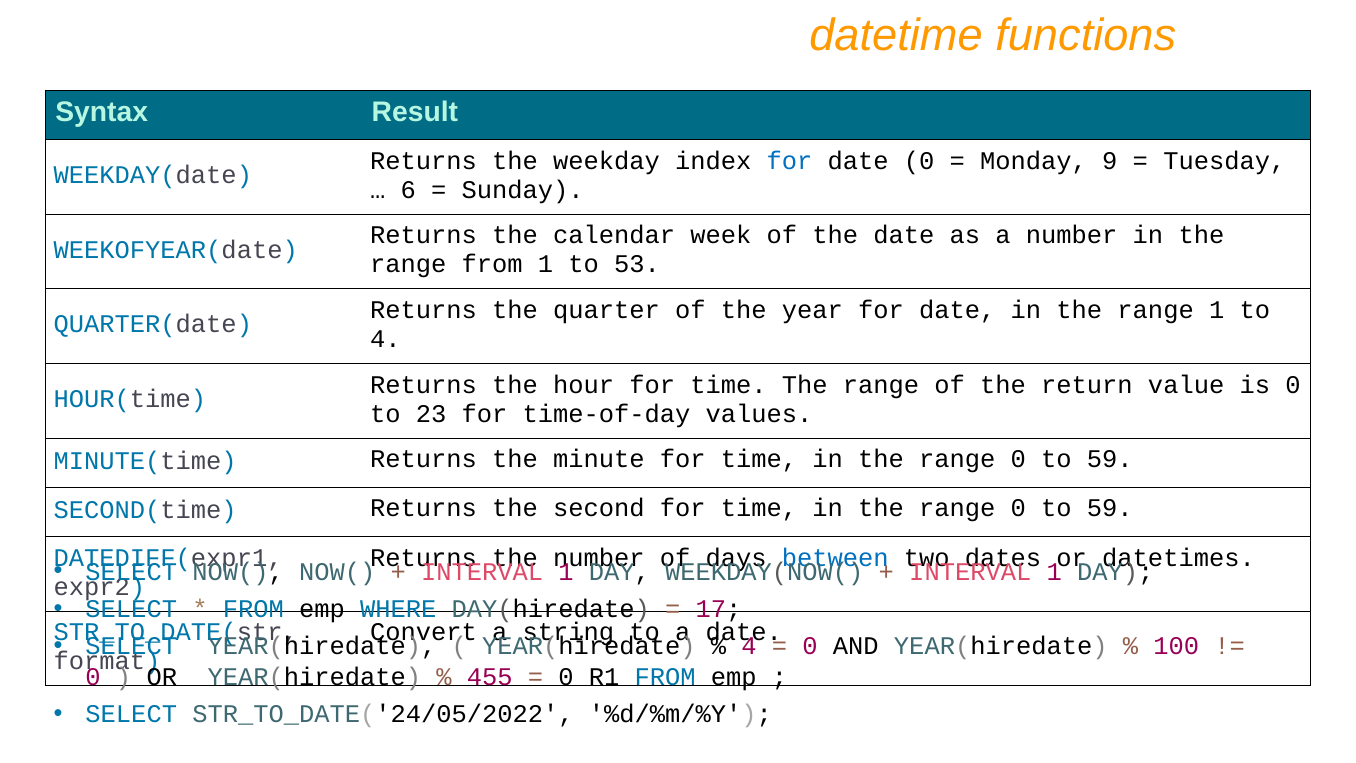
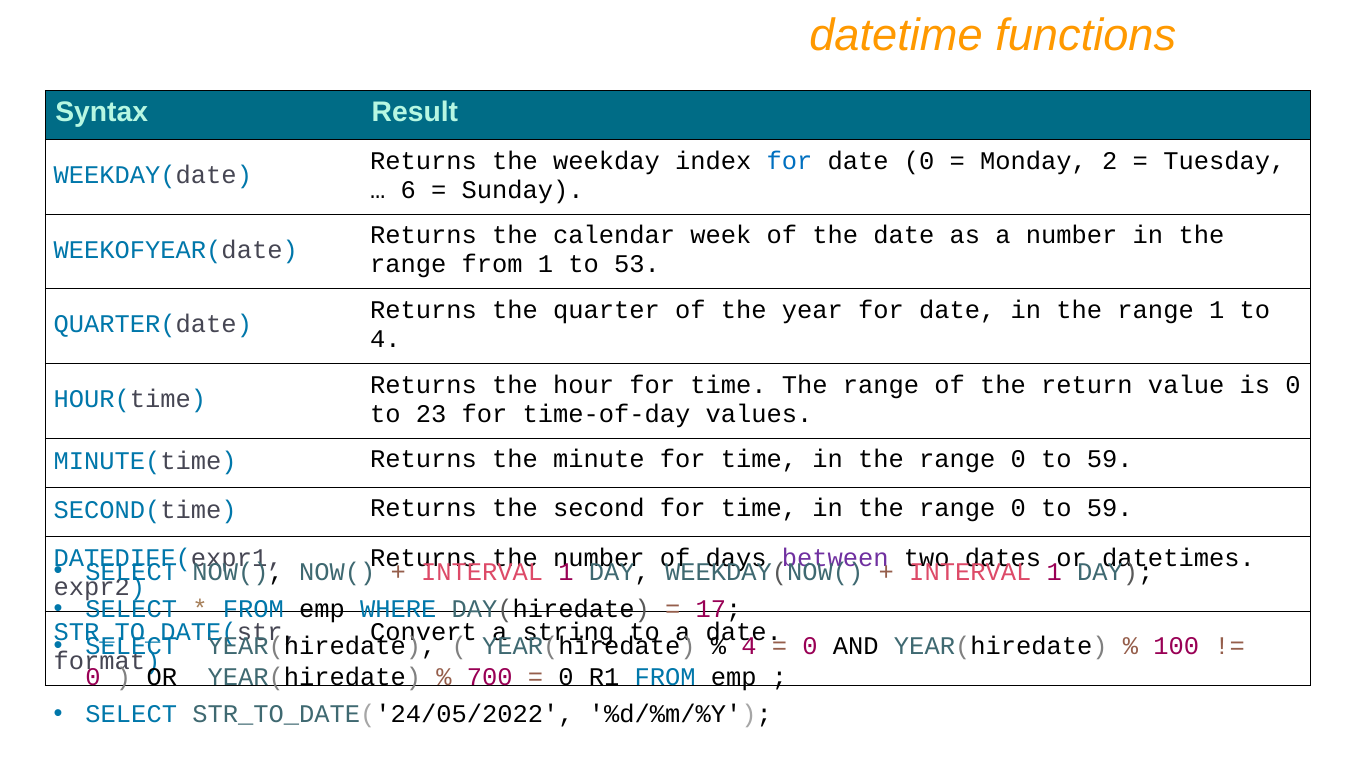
9: 9 -> 2 (1110, 161)
between colour: blue -> purple (835, 558)
455: 455 -> 700 (490, 677)
